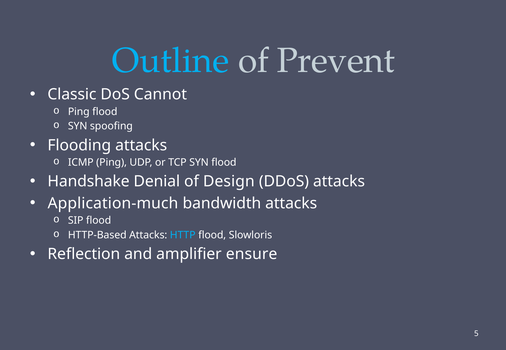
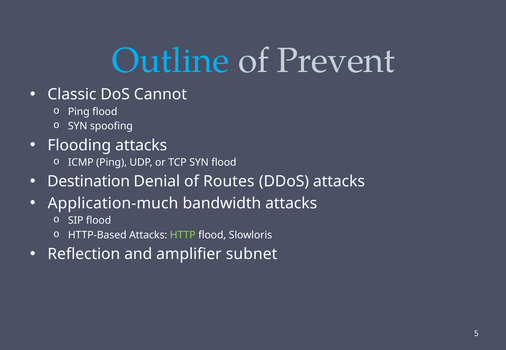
Handshake: Handshake -> Destination (89, 182)
Design: Design -> Routes (229, 182)
HTTP colour: light blue -> light green (183, 235)
ensure: ensure -> subnet (252, 254)
